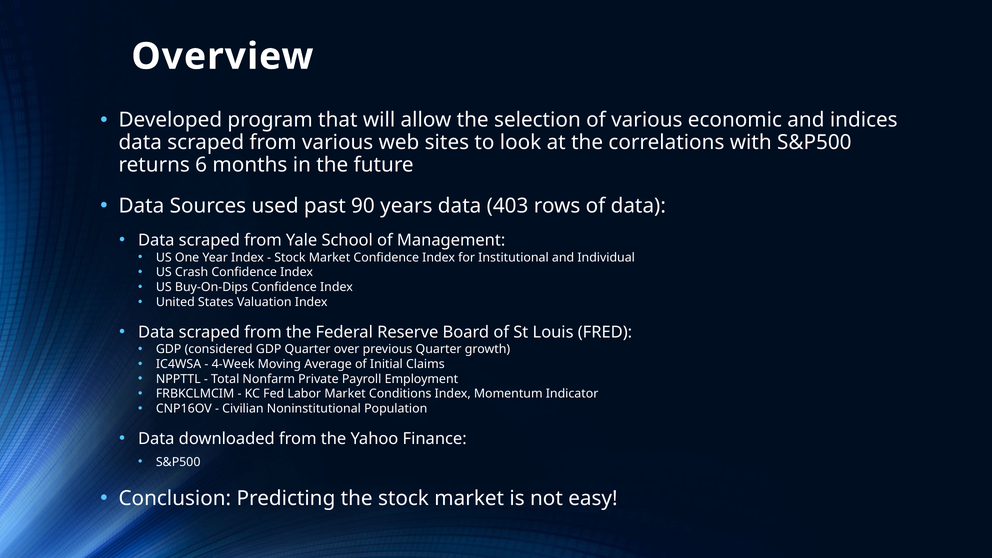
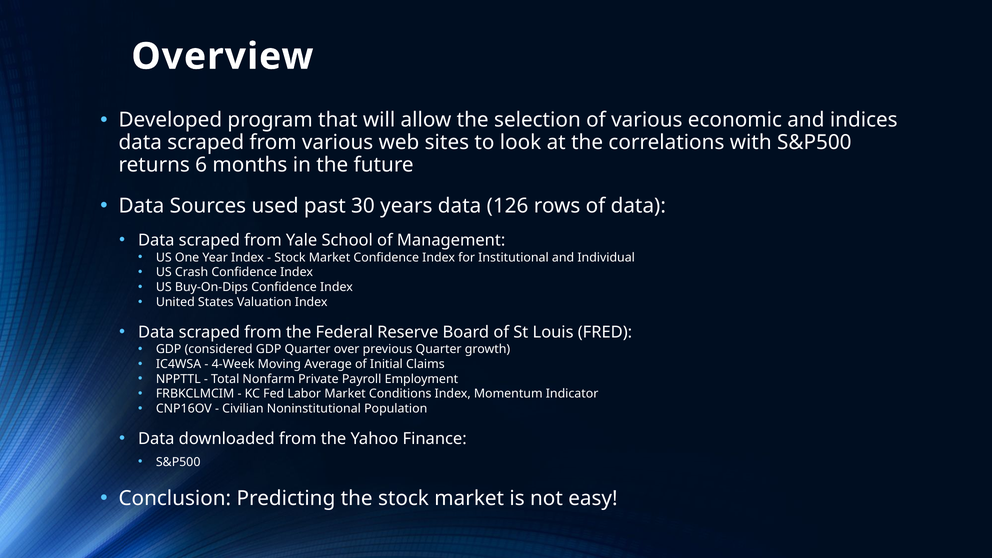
90: 90 -> 30 (363, 206)
403: 403 -> 126 (508, 206)
